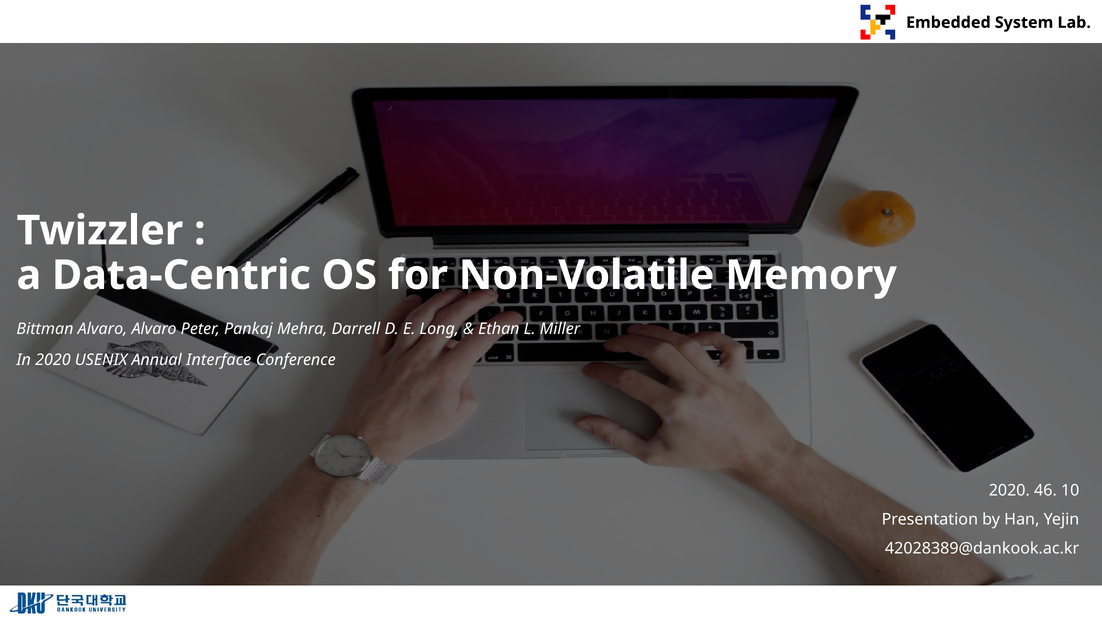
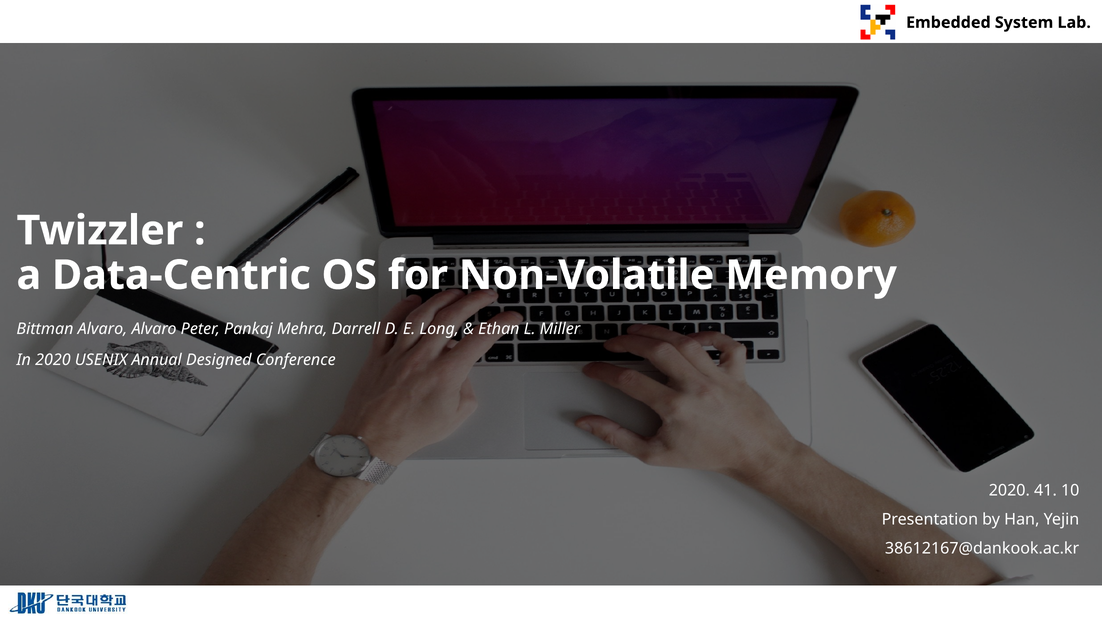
Interface: Interface -> Designed (219, 360)
46: 46 -> 41 (1045, 490)
42028389@dankook.ac.kr: 42028389@dankook.ac.kr -> 38612167@dankook.ac.kr (982, 548)
